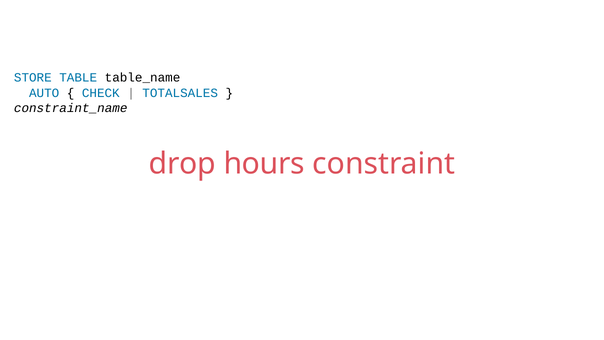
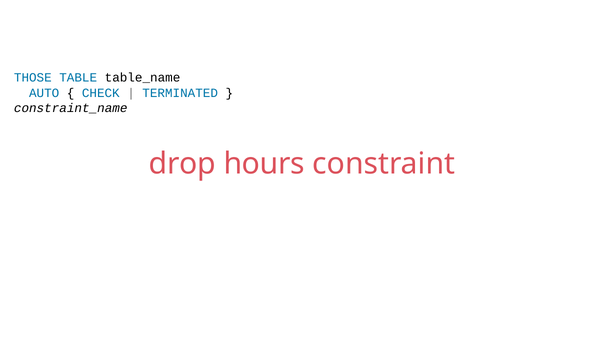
STORE: STORE -> THOSE (33, 78)
TOTALSALES: TOTALSALES -> TERMINATED (180, 93)
